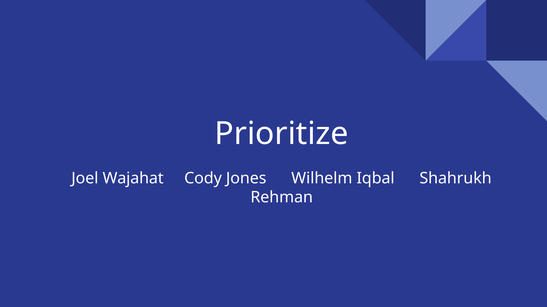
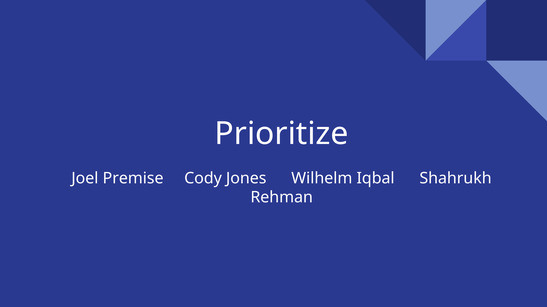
Wajahat: Wajahat -> Premise (133, 179)
